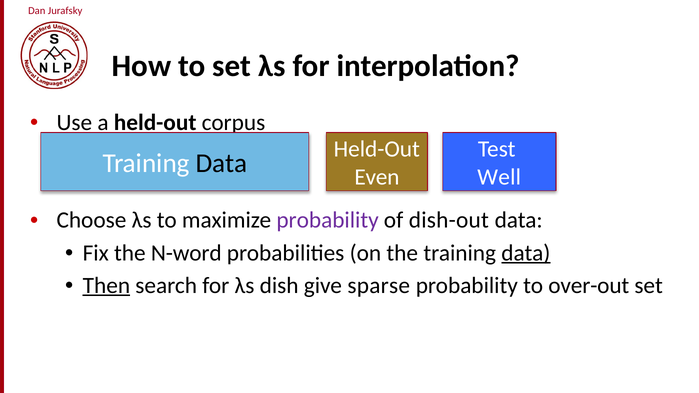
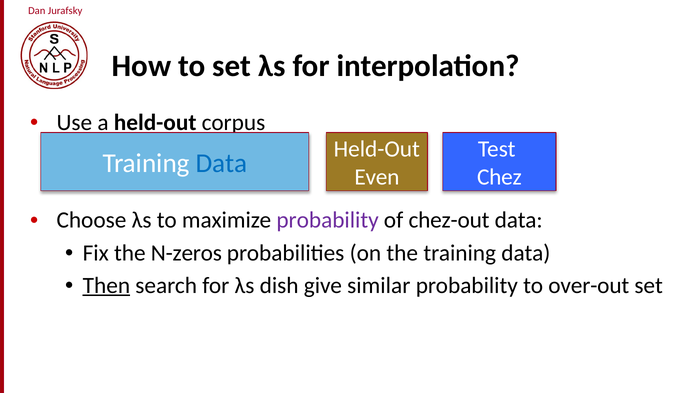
Data colour: black -> blue (221, 164)
Well: Well -> Chez (499, 177)
dish-out: dish-out -> chez-out (449, 220)
N-word: N-word -> N-zeros (186, 253)
data underline: present -> none (526, 253)
sparse: sparse -> similar (379, 286)
